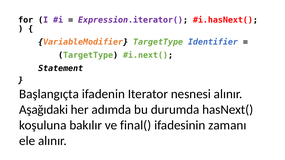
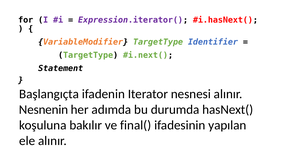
Aşağıdaki: Aşağıdaki -> Nesnenin (44, 110)
zamanı: zamanı -> yapılan (227, 125)
